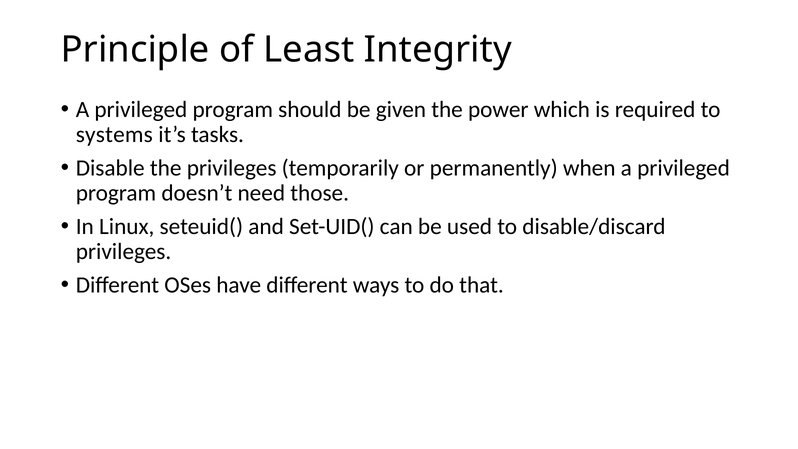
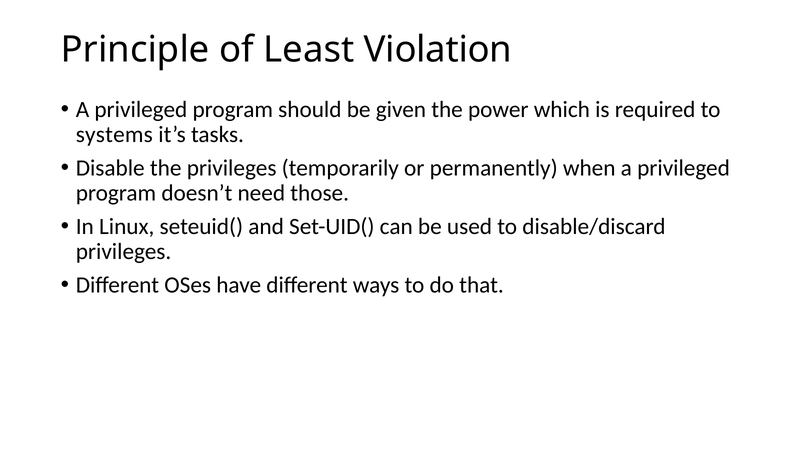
Integrity: Integrity -> Violation (438, 50)
